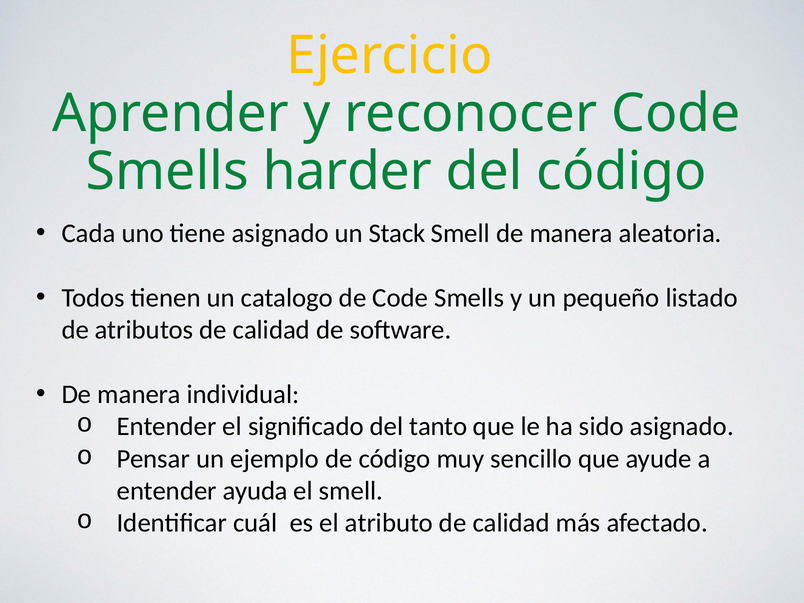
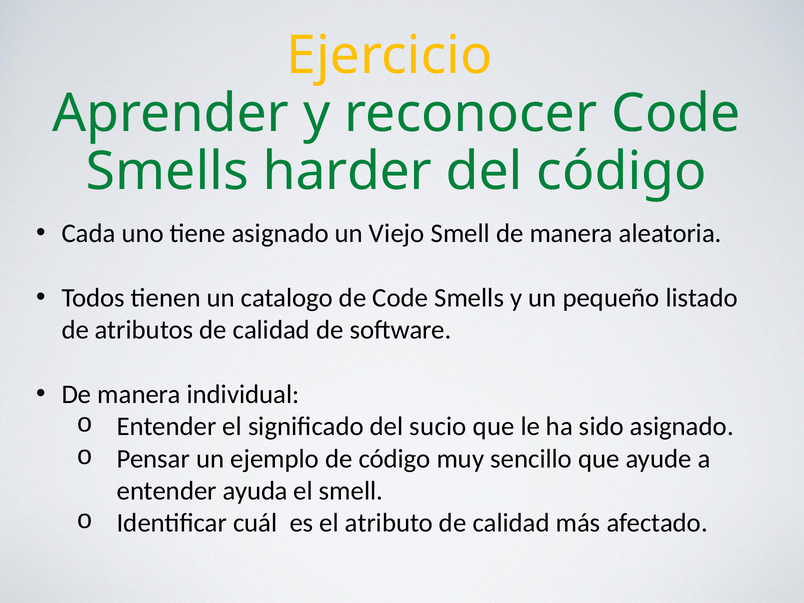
Stack: Stack -> Viejo (397, 234)
tanto: tanto -> sucio (438, 427)
